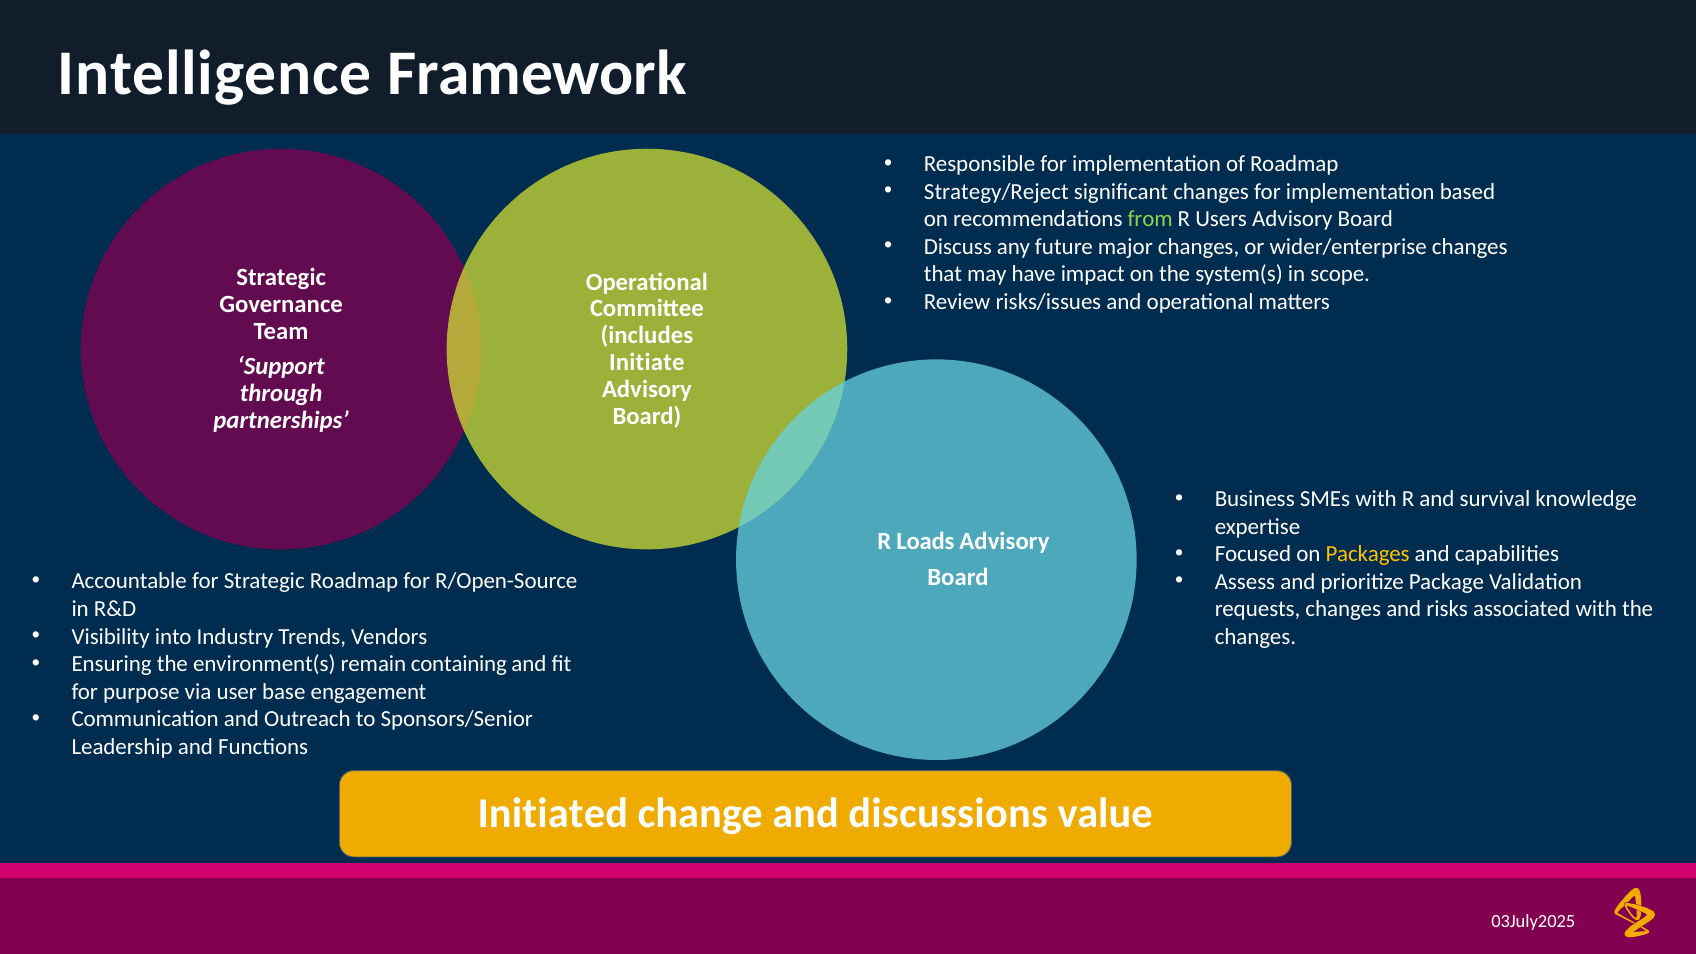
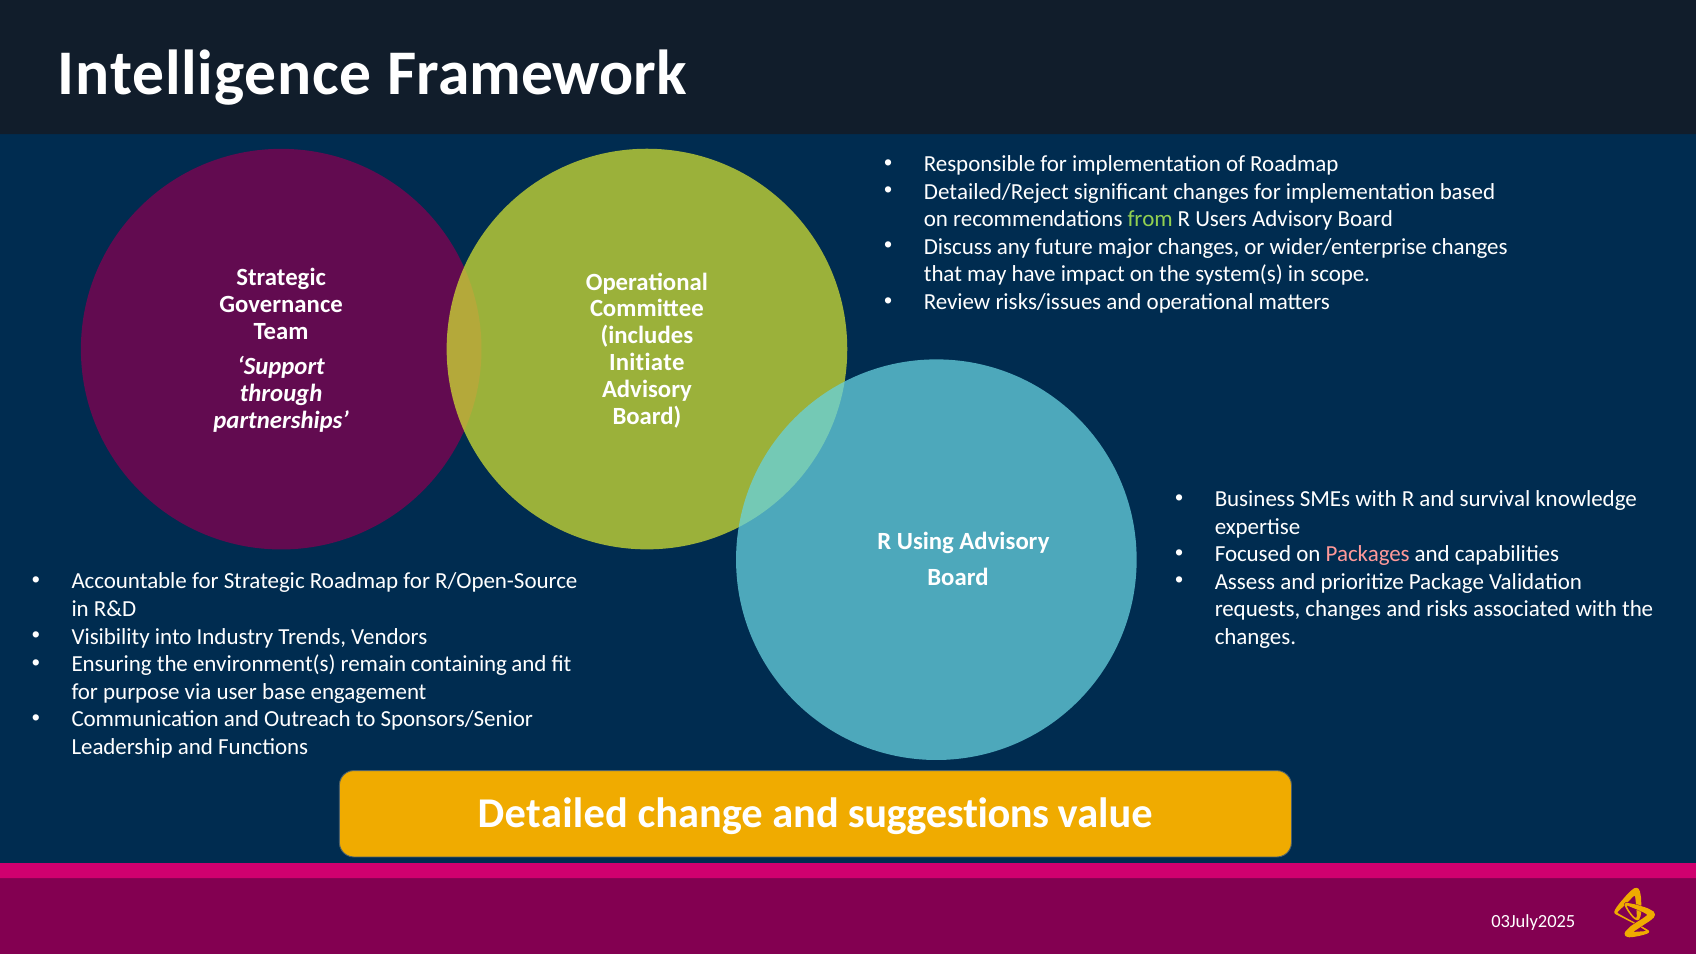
Strategy/Reject: Strategy/Reject -> Detailed/Reject (996, 191)
Loads: Loads -> Using (925, 542)
Packages colour: yellow -> pink (1368, 554)
Initiated: Initiated -> Detailed (553, 814)
discussions: discussions -> suggestions (948, 814)
